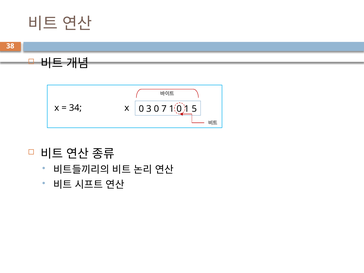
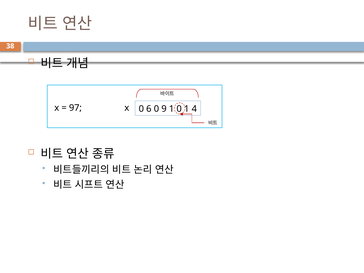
34: 34 -> 97 (75, 108)
3: 3 -> 6 (149, 109)
7: 7 -> 9 (164, 109)
5: 5 -> 4 (194, 109)
